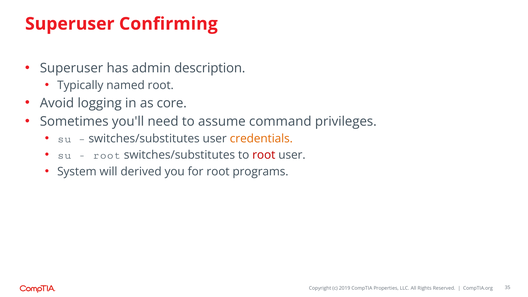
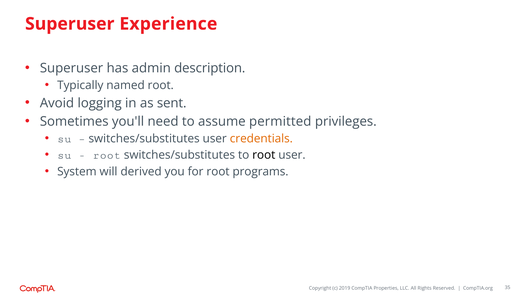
Confirming: Confirming -> Experience (168, 24)
core: core -> sent (172, 103)
command: command -> permitted (280, 121)
root colour: red -> black (264, 155)
